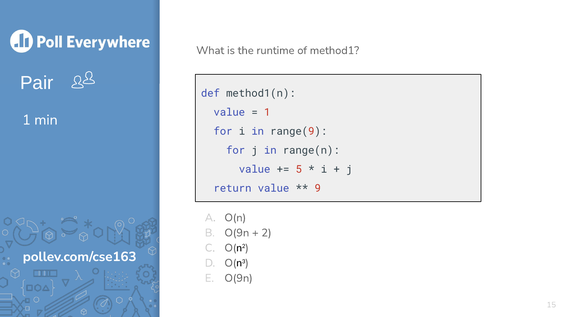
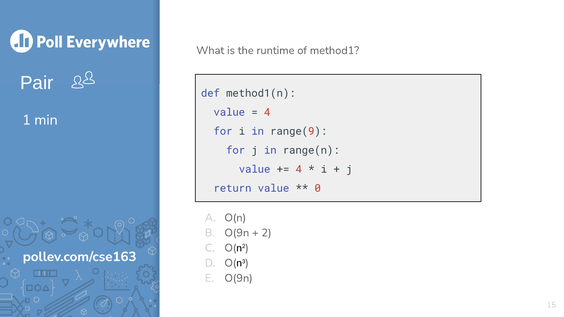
1: 1 -> 4 (267, 113)
5: 5 -> 4 (299, 170)
9: 9 -> 0 (318, 189)
